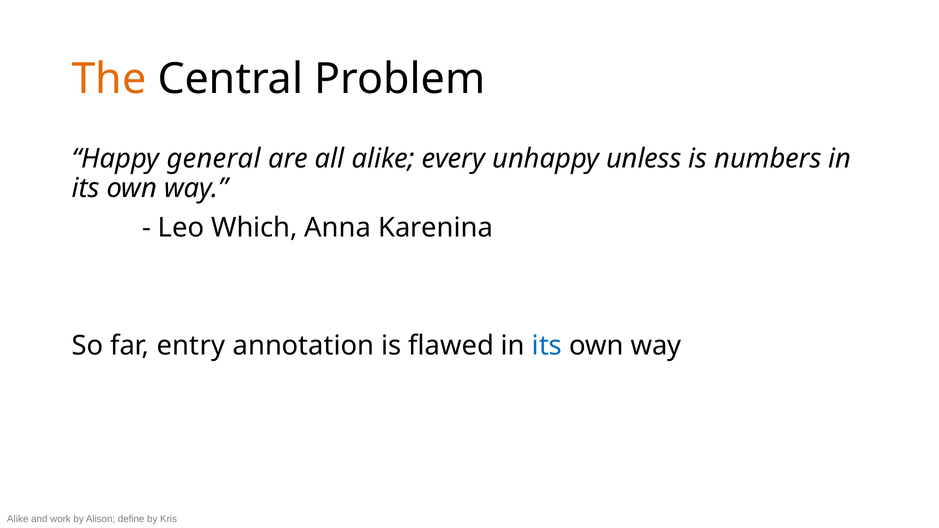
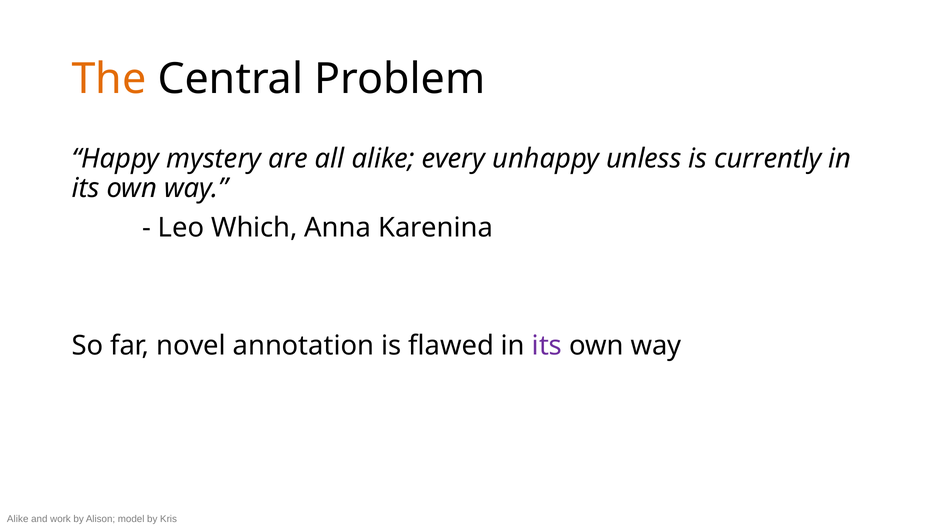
general: general -> mystery (214, 159)
numbers: numbers -> currently (768, 159)
entry: entry -> novel (191, 346)
its colour: blue -> purple (547, 346)
define: define -> model (131, 519)
